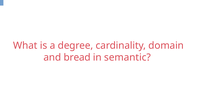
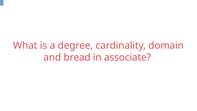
semantic: semantic -> associate (128, 57)
